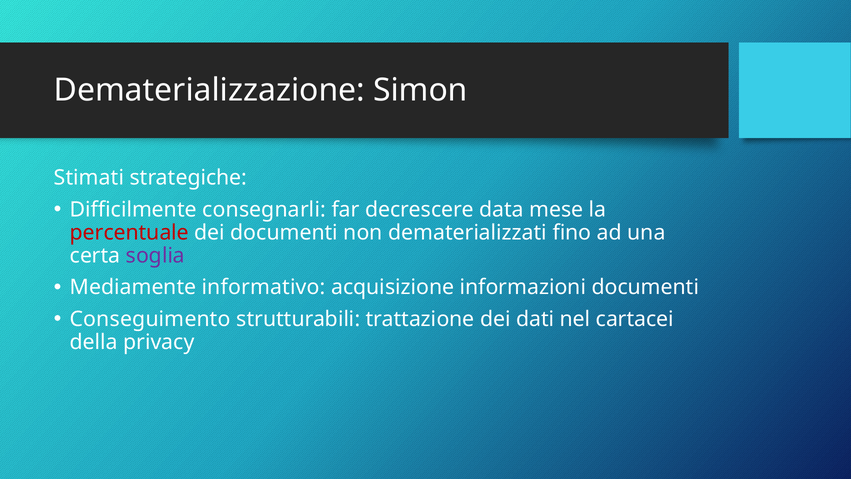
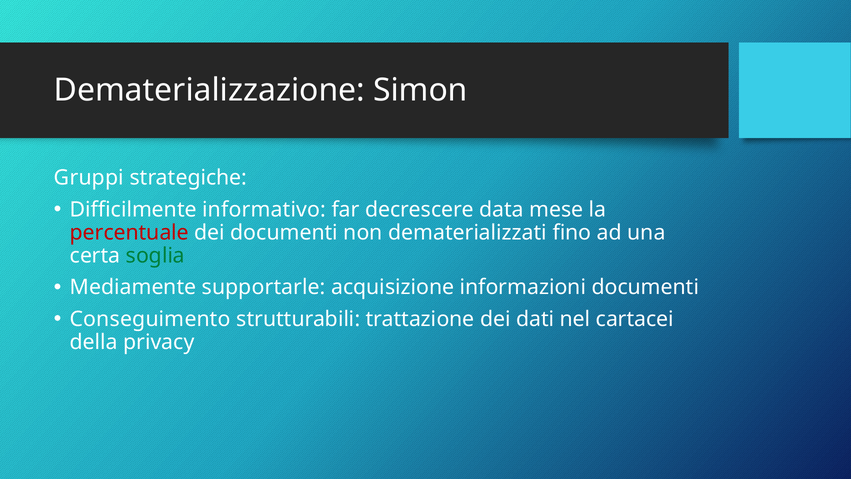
Stimati: Stimati -> Gruppi (89, 178)
consegnarli: consegnarli -> informativo (264, 210)
soglia colour: purple -> green (155, 255)
informativo: informativo -> supportarle (264, 287)
